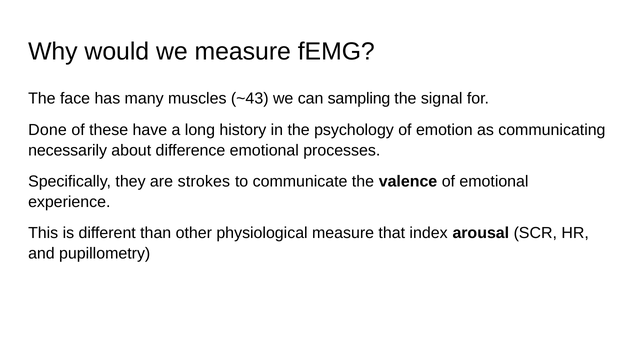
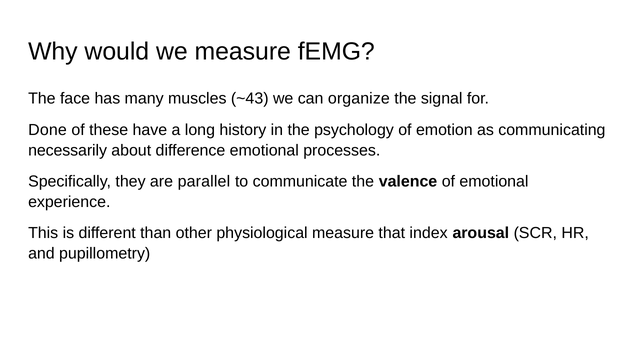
sampling: sampling -> organize (359, 99)
strokes: strokes -> parallel (204, 181)
